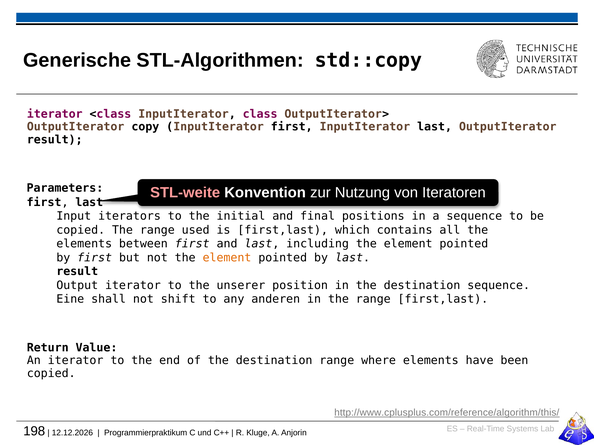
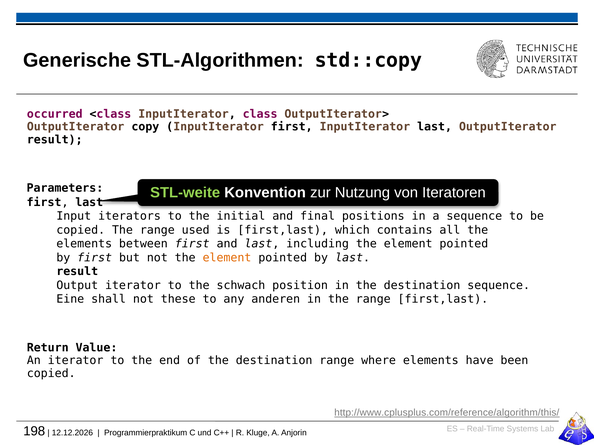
iterator: iterator -> occurred (55, 114)
STL-weite colour: pink -> light green (185, 193)
unserer: unserer -> schwach (241, 286)
shift: shift -> these (178, 300)
